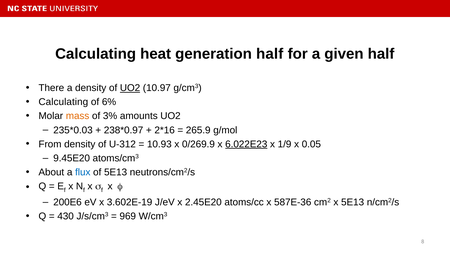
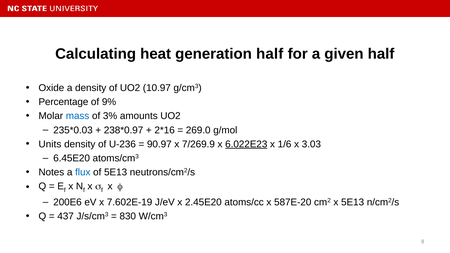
There: There -> Oxide (51, 88)
UO2 underline: present -> none (130, 88)
Calculating: Calculating -> Percentage (63, 102)
6%: 6% -> 9% (109, 102)
mass colour: orange -> blue (78, 116)
265.9: 265.9 -> 269.0 (198, 130)
From: From -> Units (50, 144)
U-312: U-312 -> U-236 (122, 144)
10.93: 10.93 -> 90.97 (159, 144)
0/269.9: 0/269.9 -> 7/269.9 (198, 144)
1/9: 1/9 -> 1/6 (285, 144)
0.05: 0.05 -> 3.03 (311, 144)
9.45E20: 9.45E20 -> 6.45E20 (72, 158)
About: About -> Notes (51, 172)
3.602E-19: 3.602E-19 -> 7.602E-19 (130, 202)
587E-36: 587E-36 -> 587E-20 (293, 202)
430: 430 -> 437 (66, 216)
969: 969 -> 830 (128, 216)
